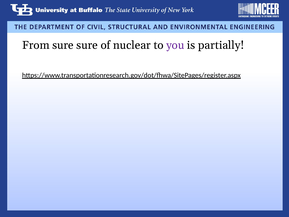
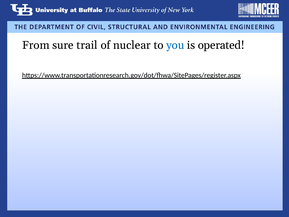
sure sure: sure -> trail (87, 45)
you colour: purple -> blue (175, 45)
partially: partially -> operated (221, 45)
